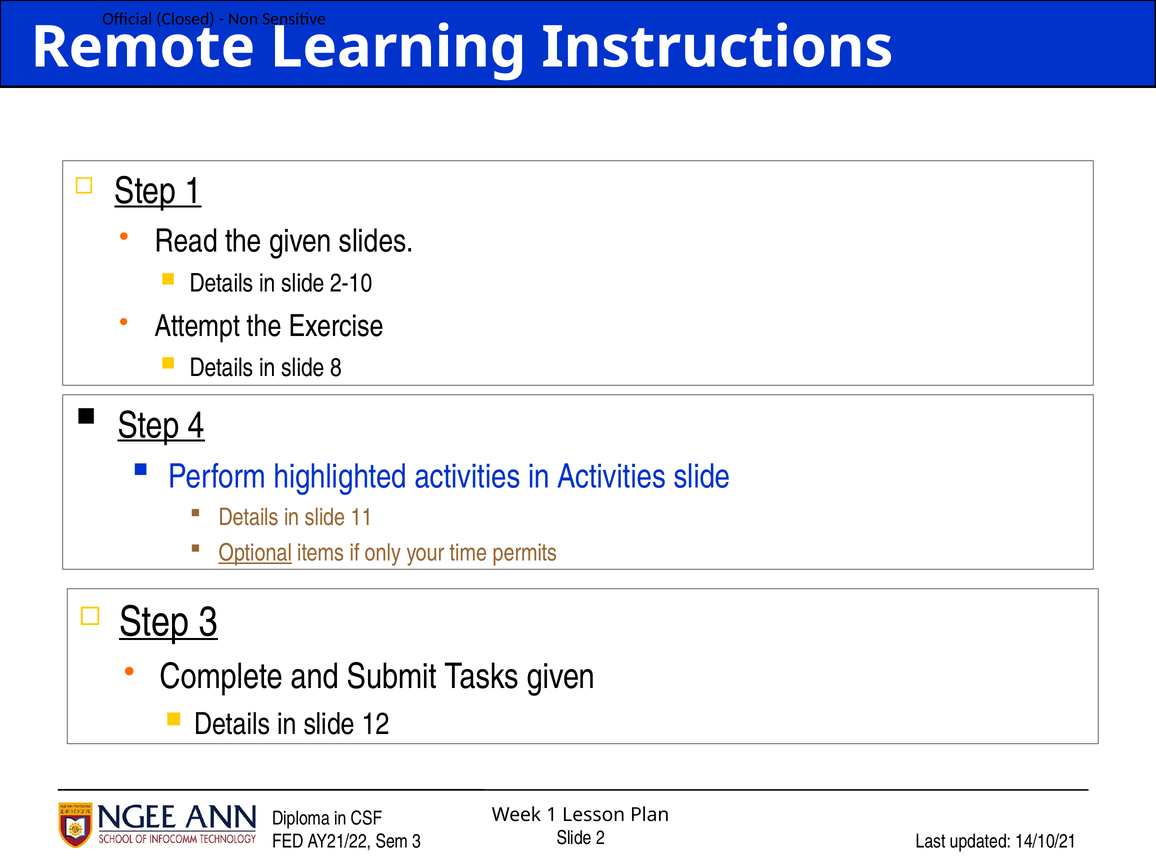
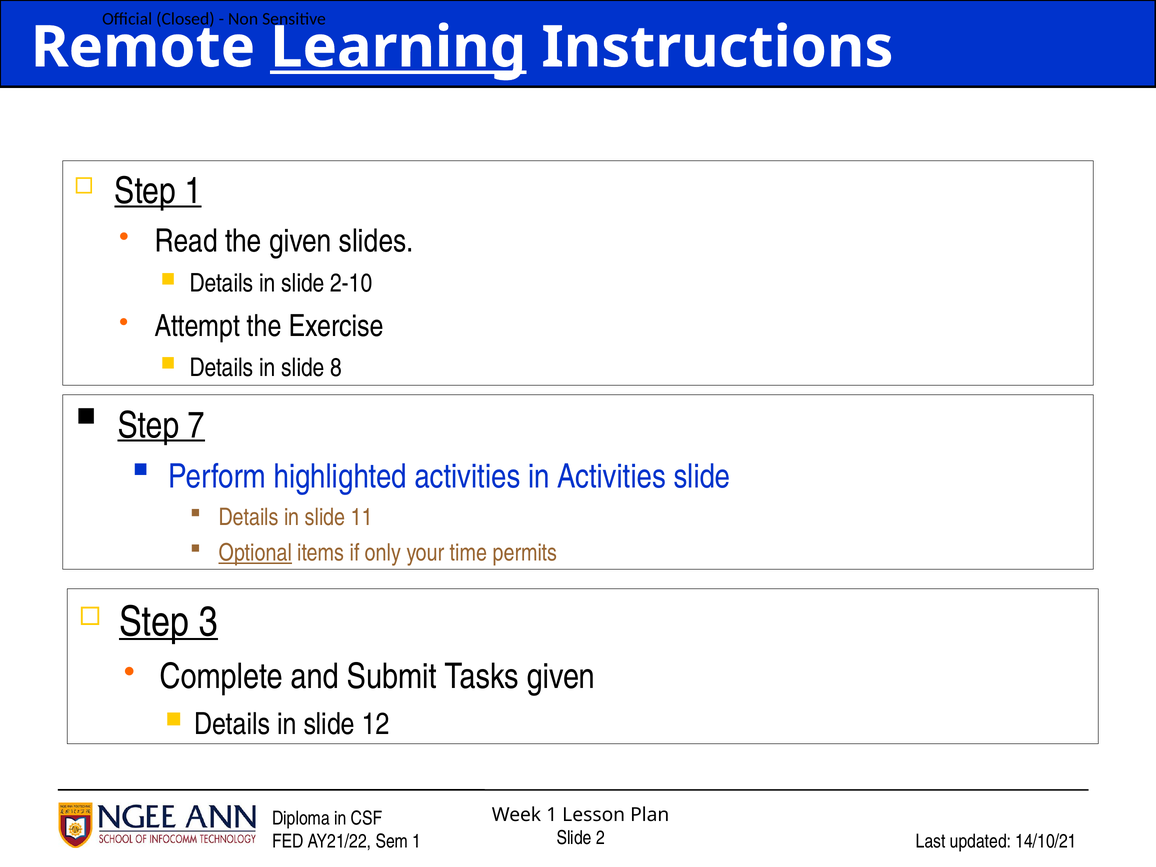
Learning underline: none -> present (398, 47)
4: 4 -> 7 (196, 425)
3: 3 -> 1 (417, 841)
